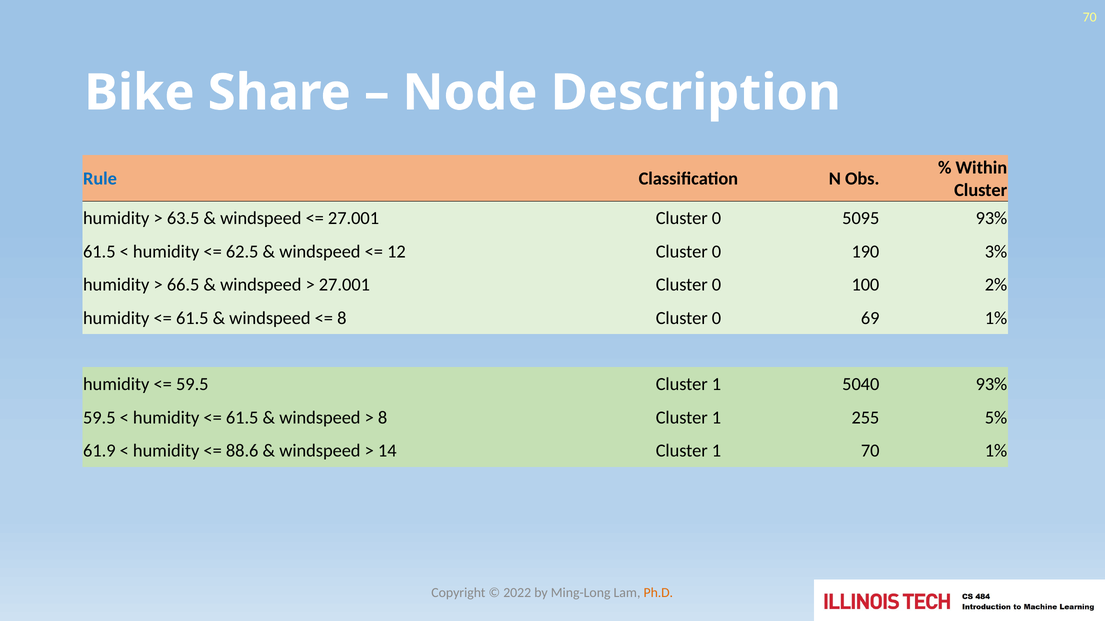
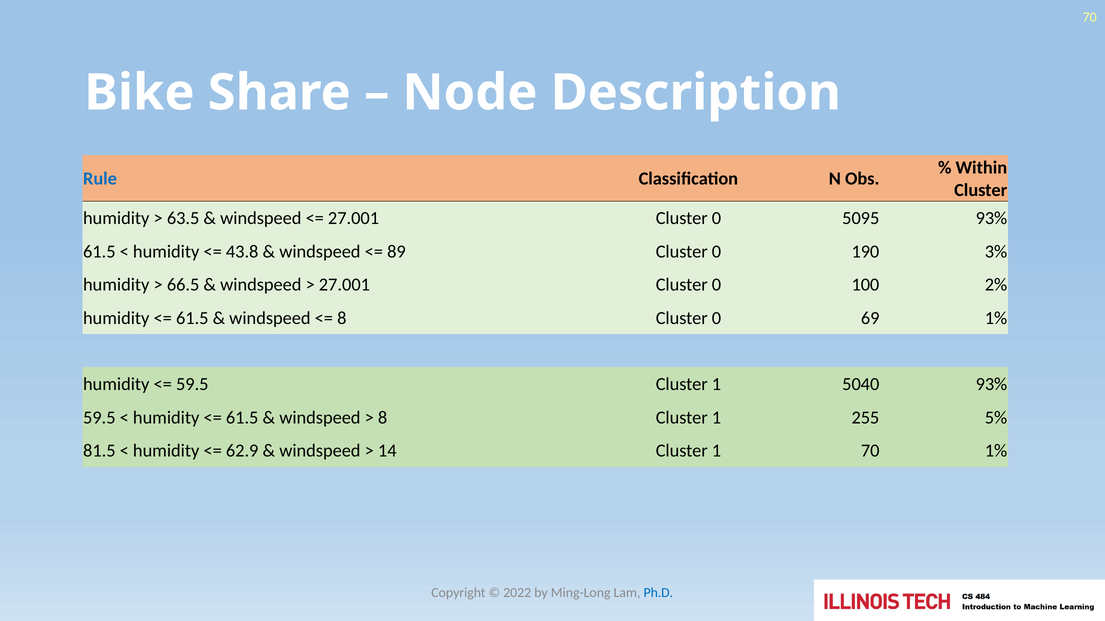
62.5: 62.5 -> 43.8 (242, 252)
12: 12 -> 89 (396, 252)
61.9: 61.9 -> 81.5 (99, 451)
88.6: 88.6 -> 62.9 (242, 451)
Ph.D colour: orange -> blue (658, 593)
